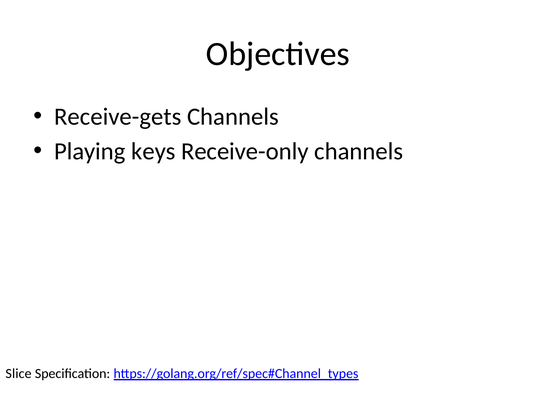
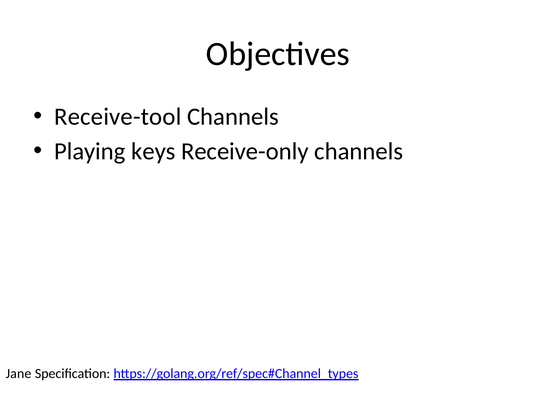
Receive-gets: Receive-gets -> Receive-tool (118, 117)
Slice: Slice -> Jane (19, 374)
